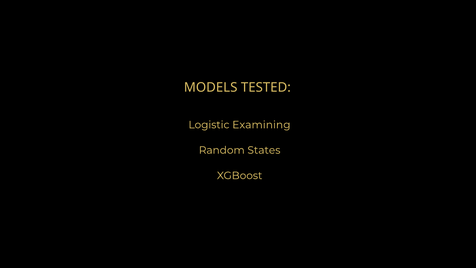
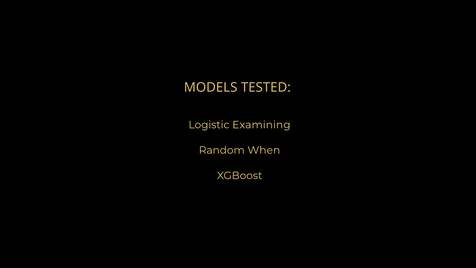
States: States -> When (264, 150)
